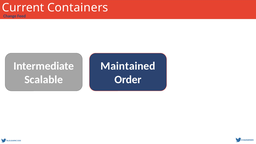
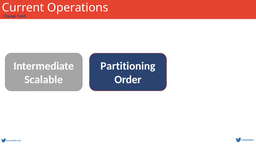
Containers: Containers -> Operations (78, 8)
Maintained: Maintained -> Partitioning (128, 66)
